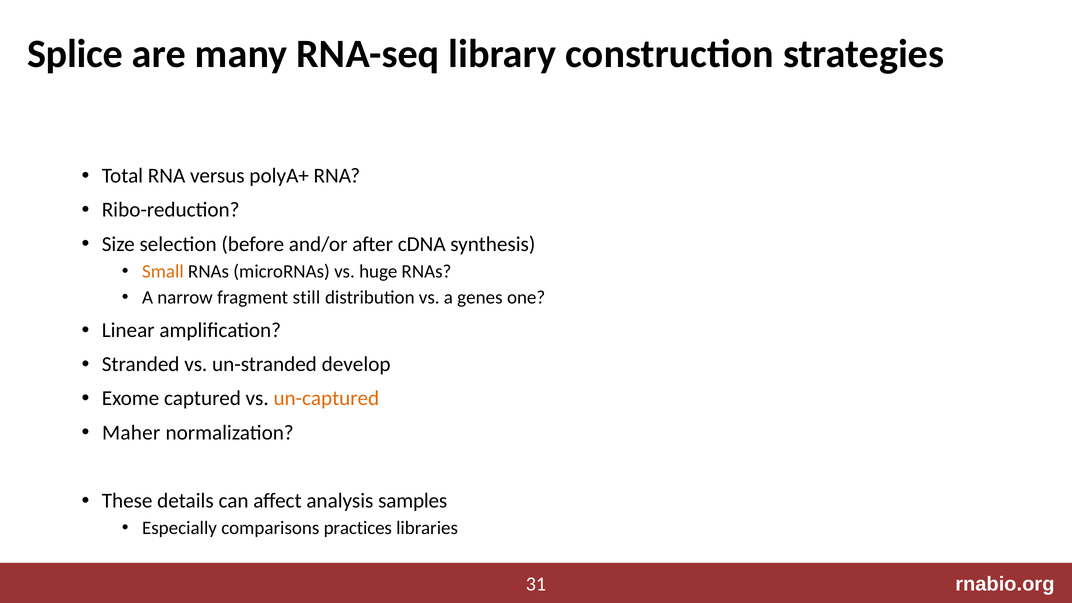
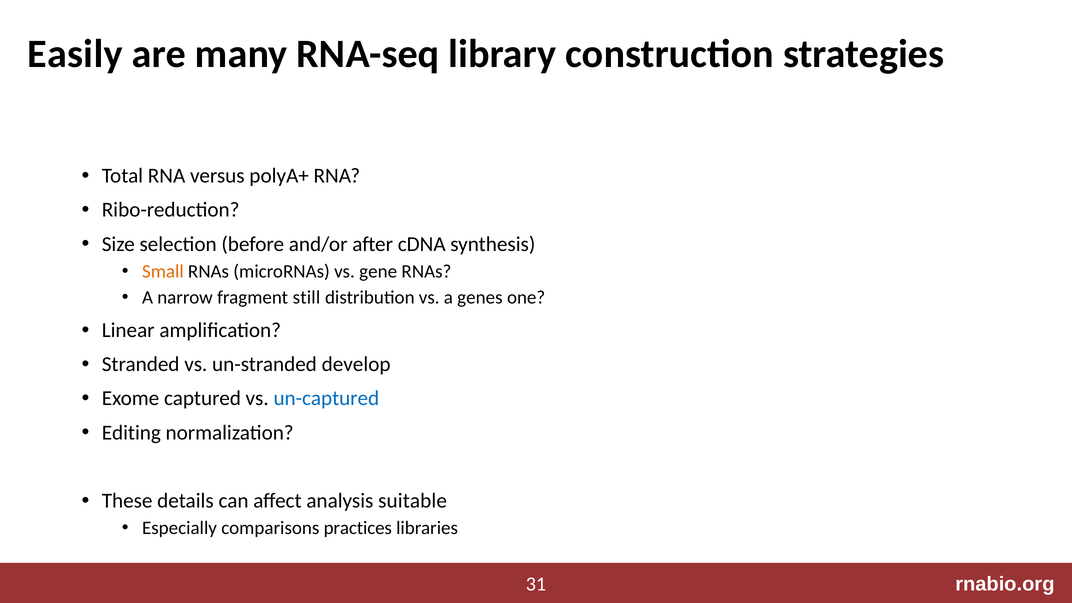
Splice: Splice -> Easily (75, 54)
huge: huge -> gene (378, 271)
un-captured colour: orange -> blue (326, 398)
Maher: Maher -> Editing (131, 433)
samples: samples -> suitable (413, 501)
